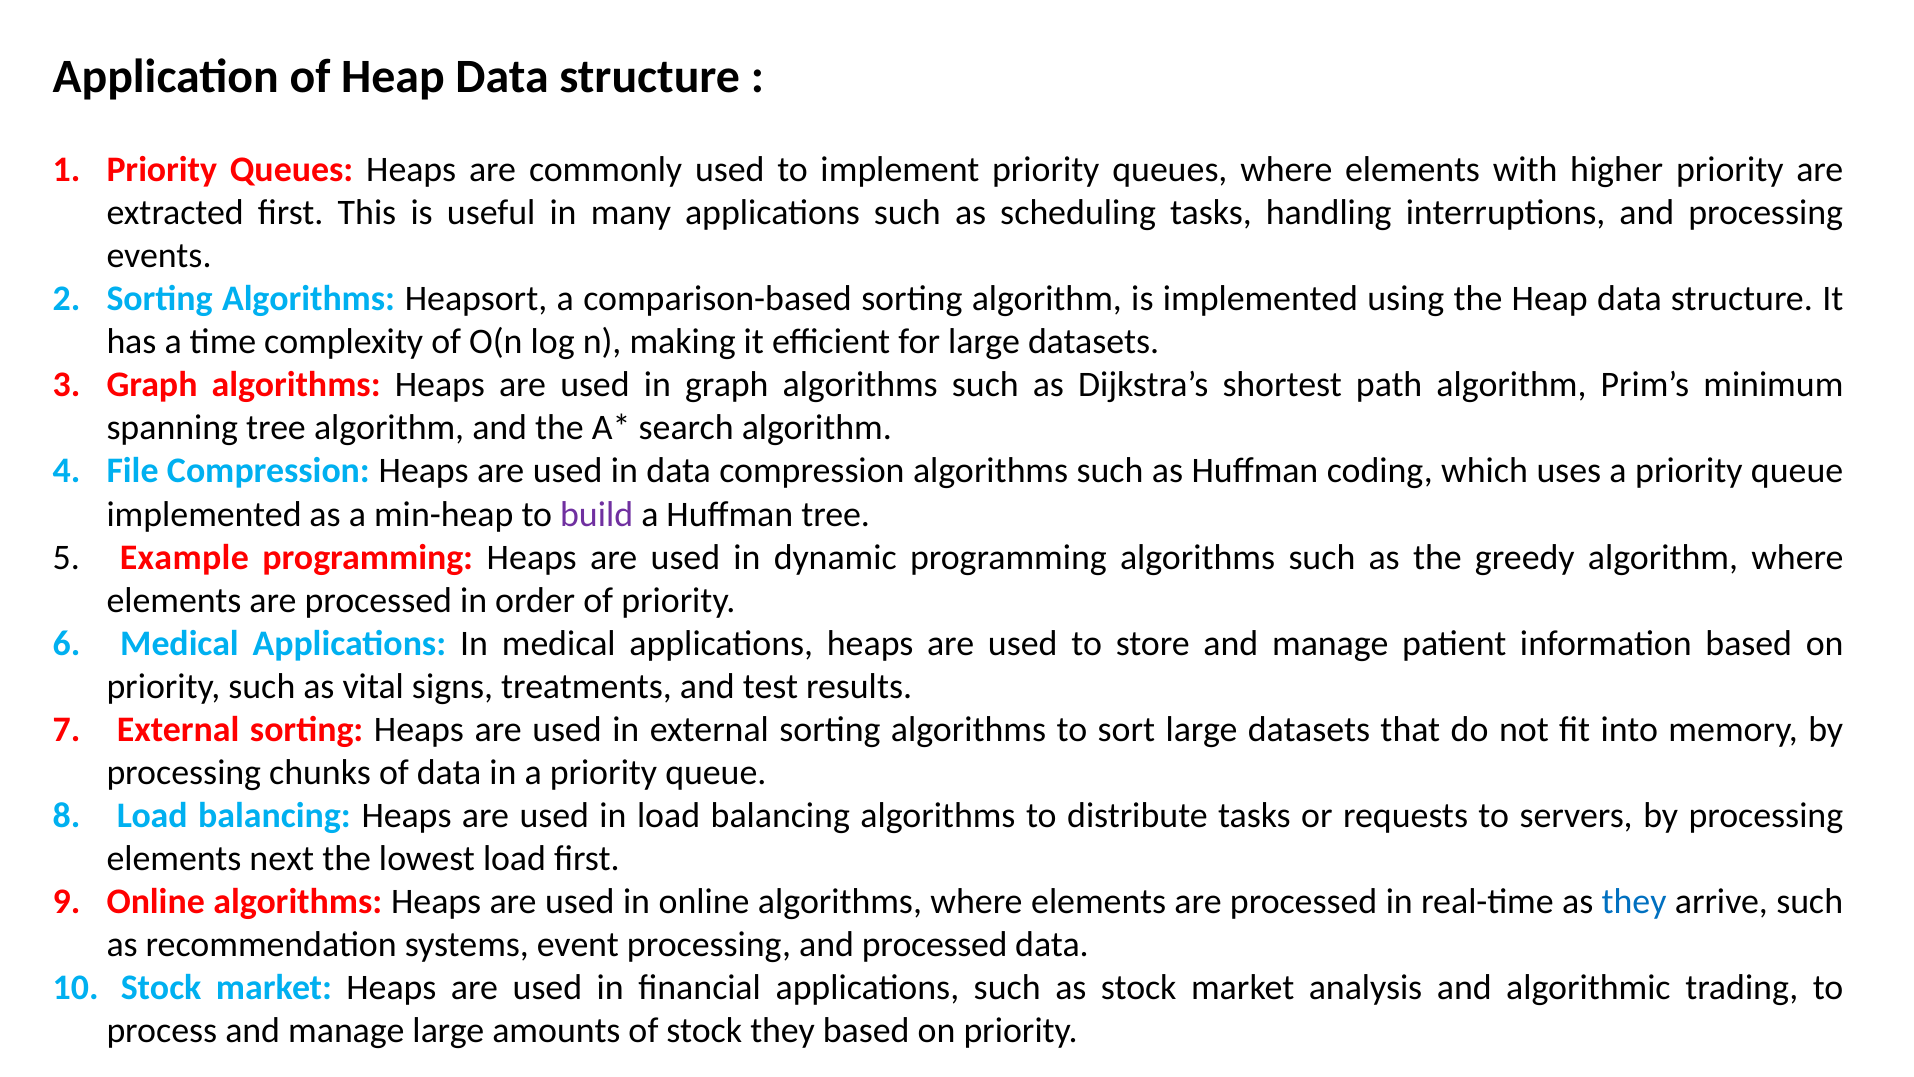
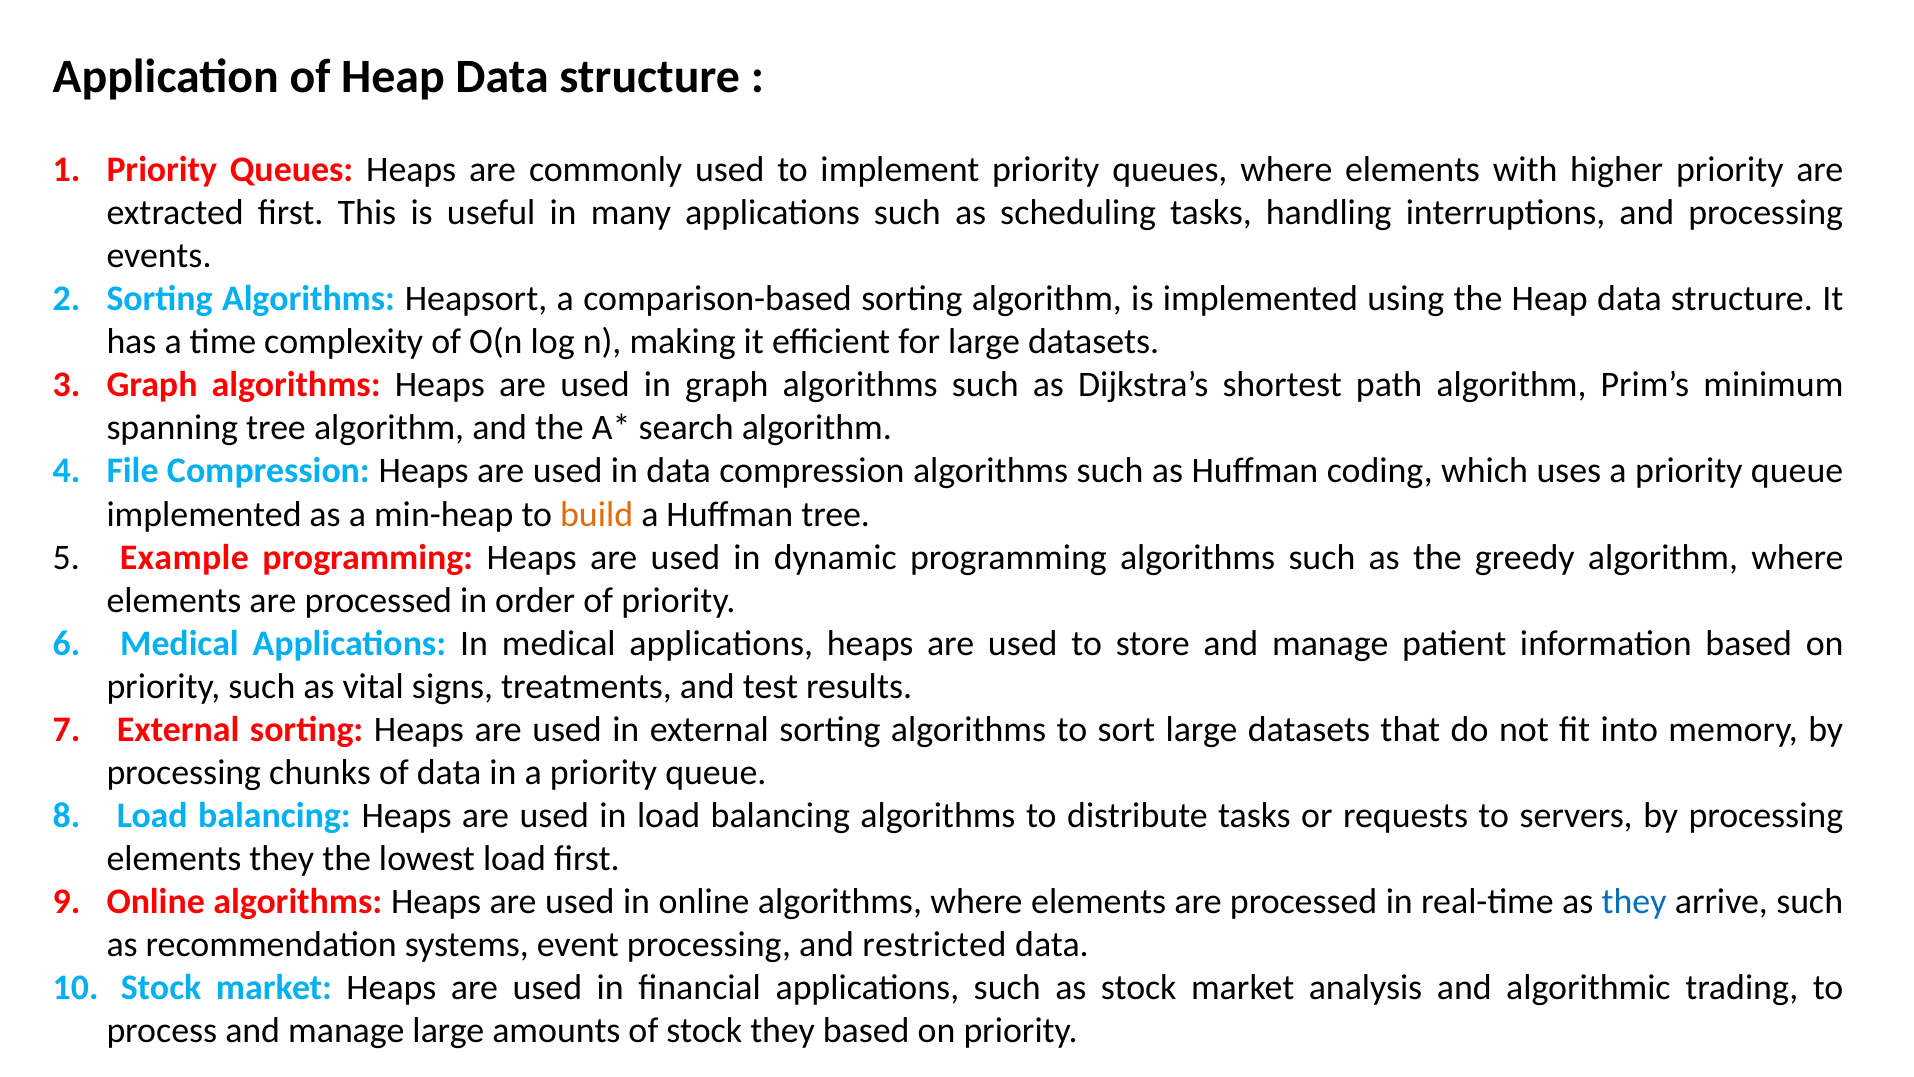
build colour: purple -> orange (597, 514)
elements next: next -> they (282, 858)
and processed: processed -> restricted (934, 945)
